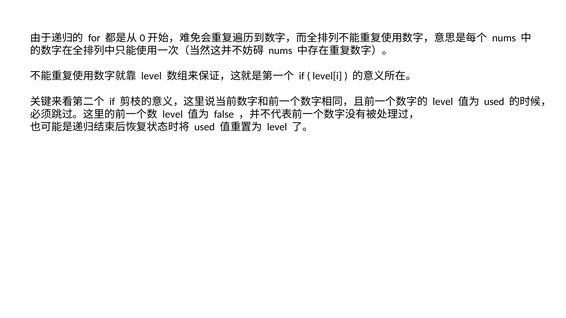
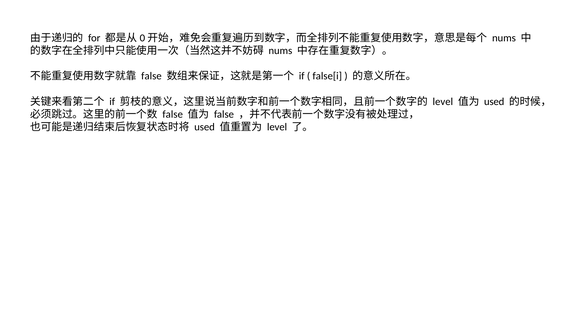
level: level -> false (151, 76)
level[i: level[i -> false[i (327, 76)
level: level -> false (173, 114)
